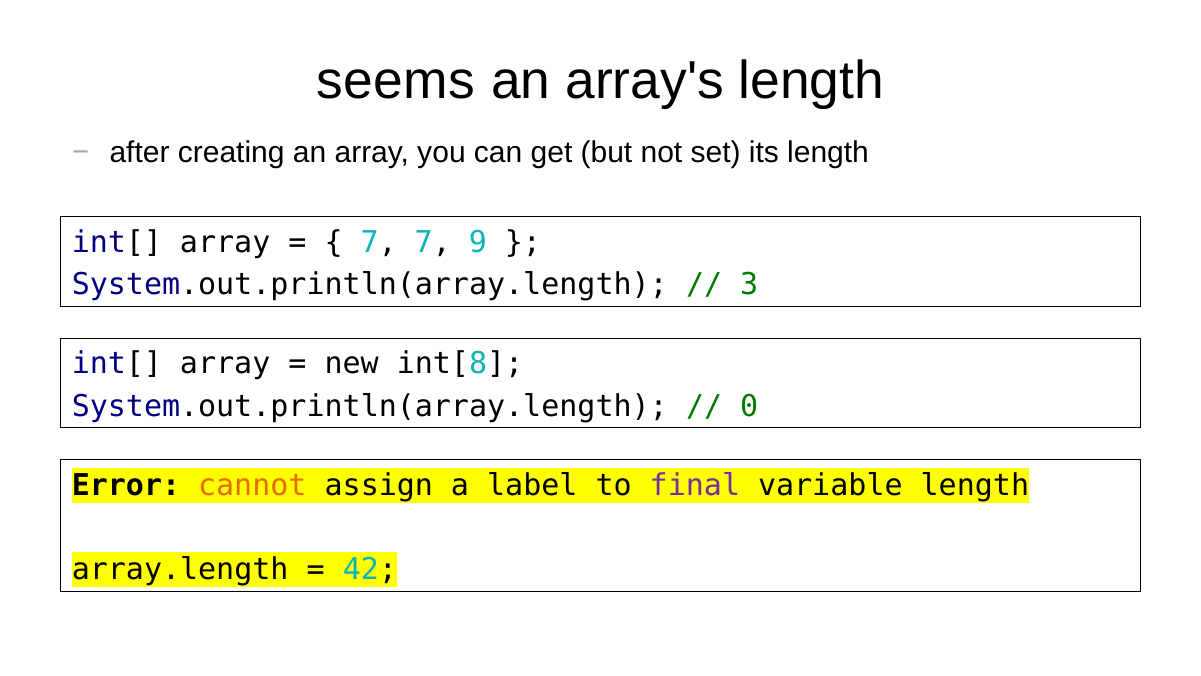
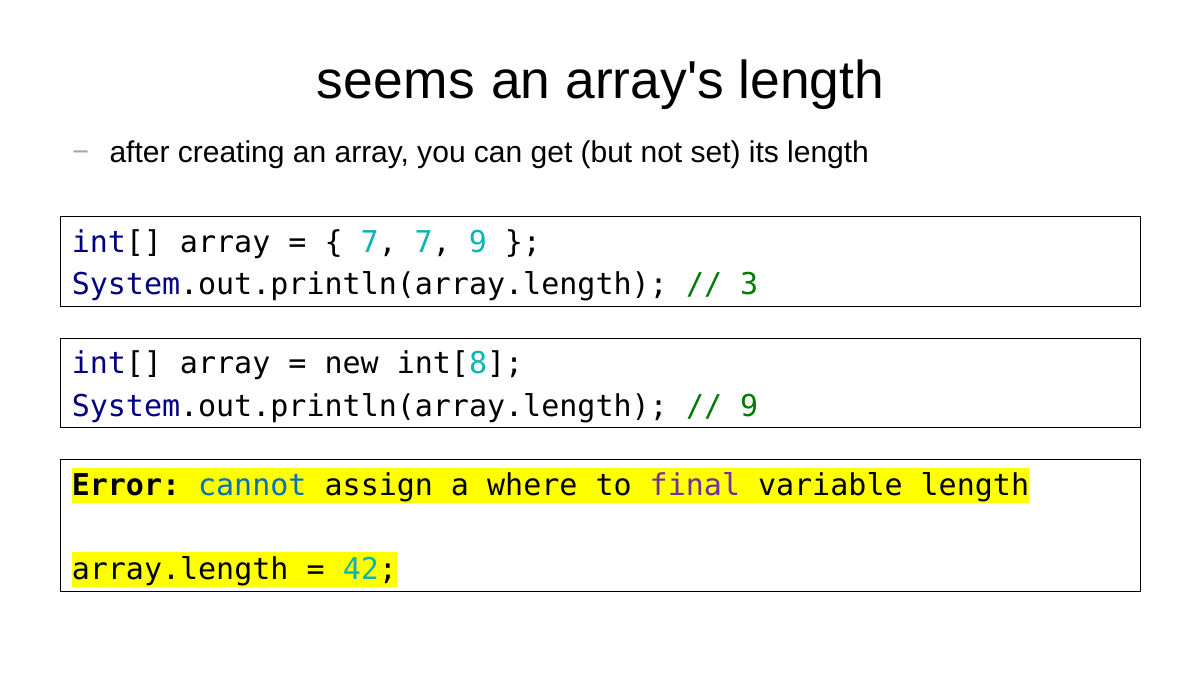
0: 0 -> 9 (749, 406)
cannot colour: orange -> blue (252, 485)
label: label -> where (532, 485)
